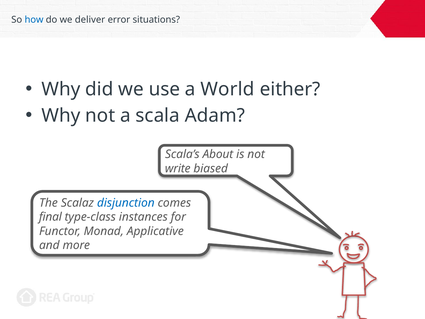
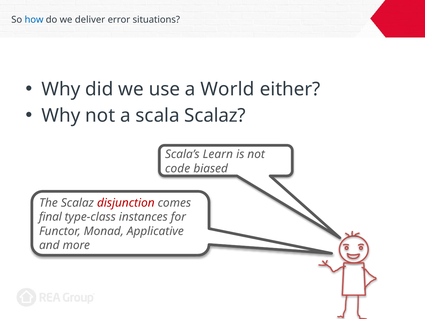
scala Adam: Adam -> Scalaz (215, 116)
About: About -> Learn (218, 154)
write: write -> code (178, 168)
disjunction colour: blue -> red (126, 203)
